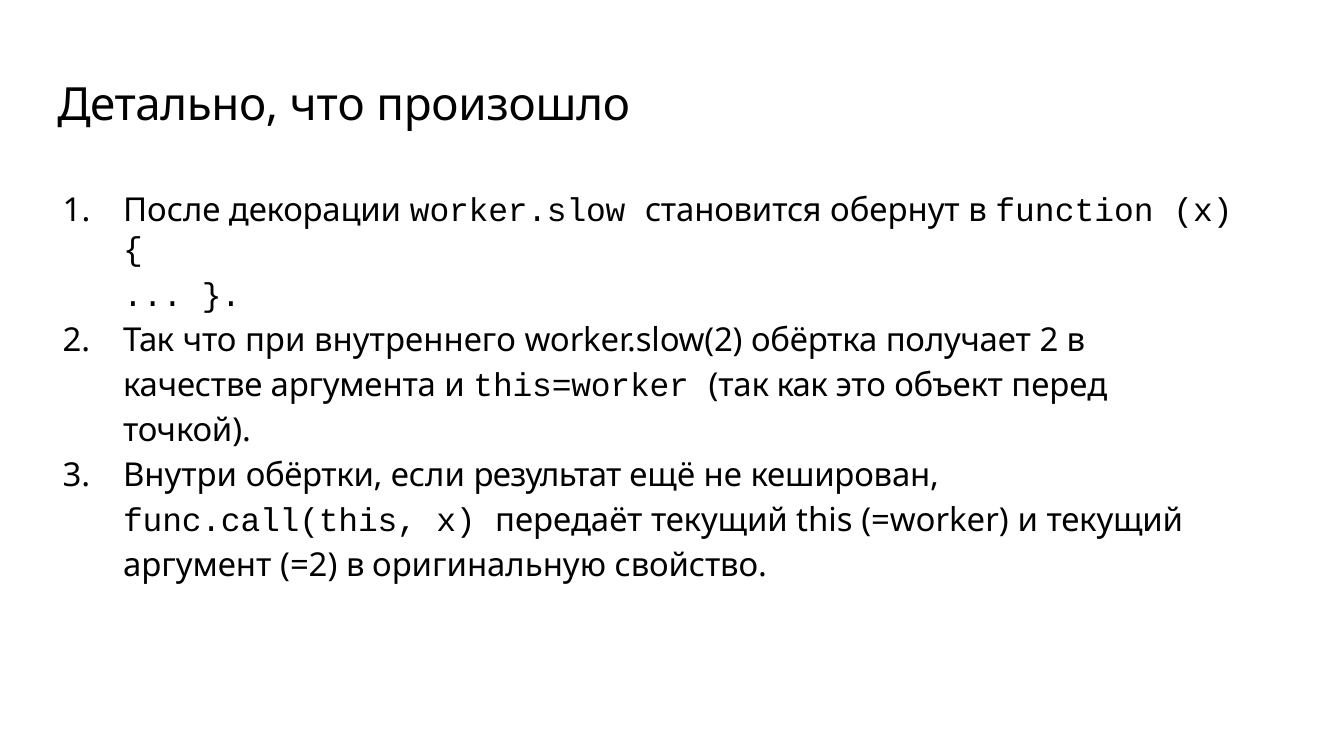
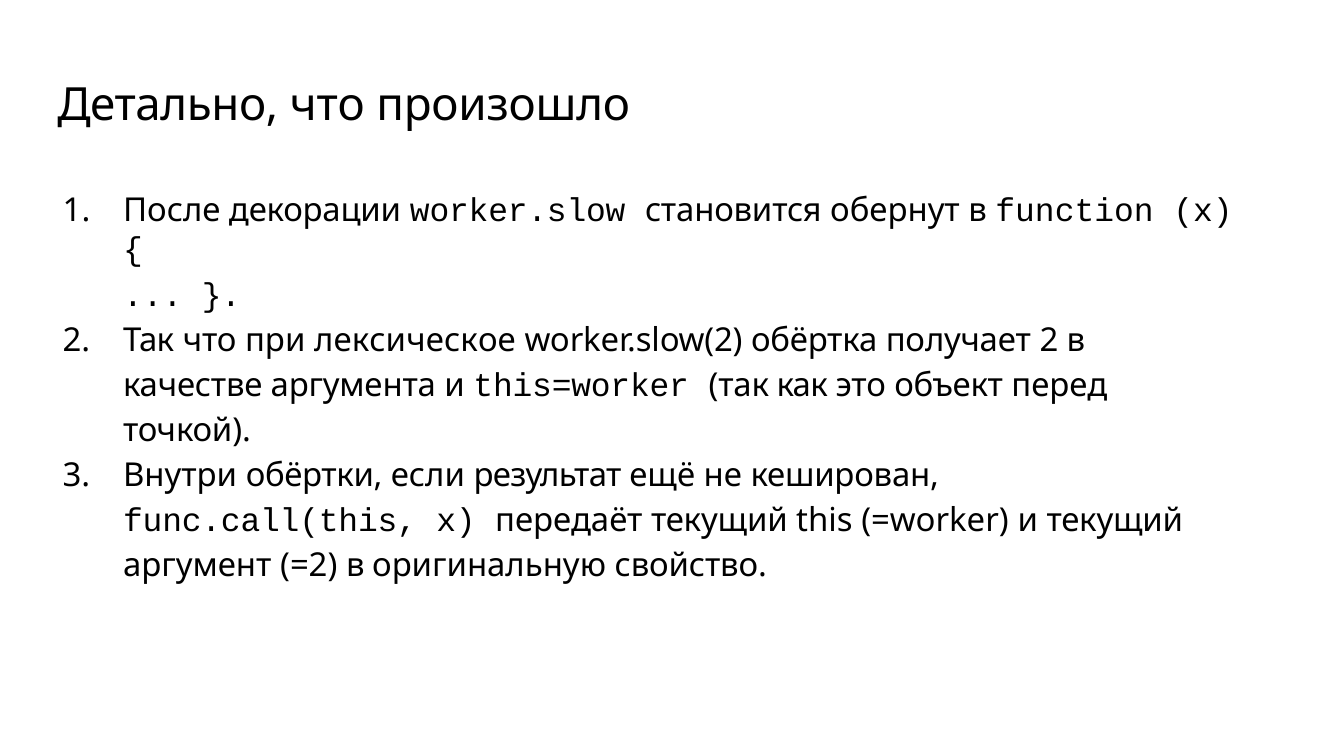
внутреннего: внутреннего -> лексическое (415, 341)
